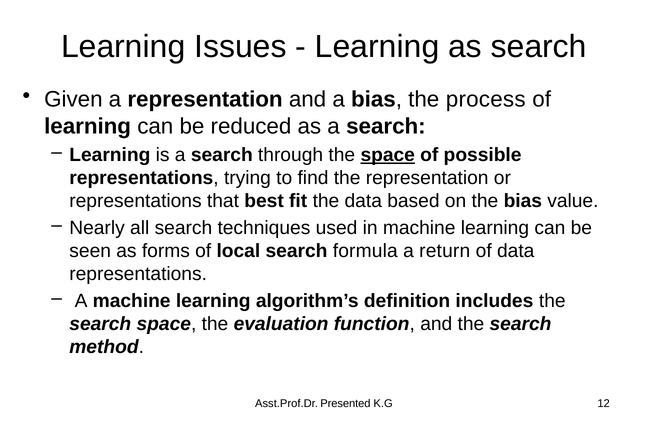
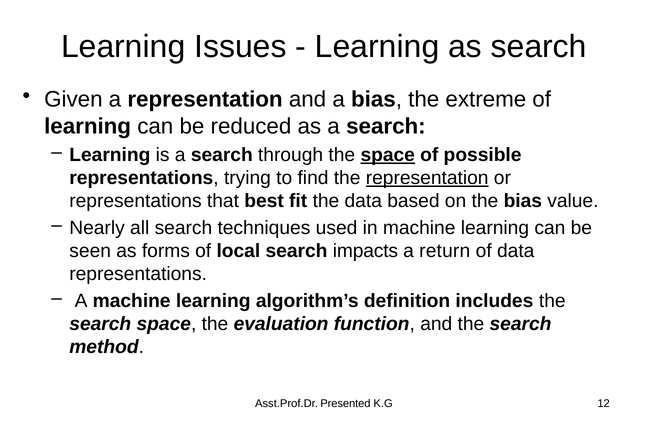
process: process -> extreme (486, 99)
representation underline: none -> present (427, 178)
formula: formula -> impacts (365, 251)
